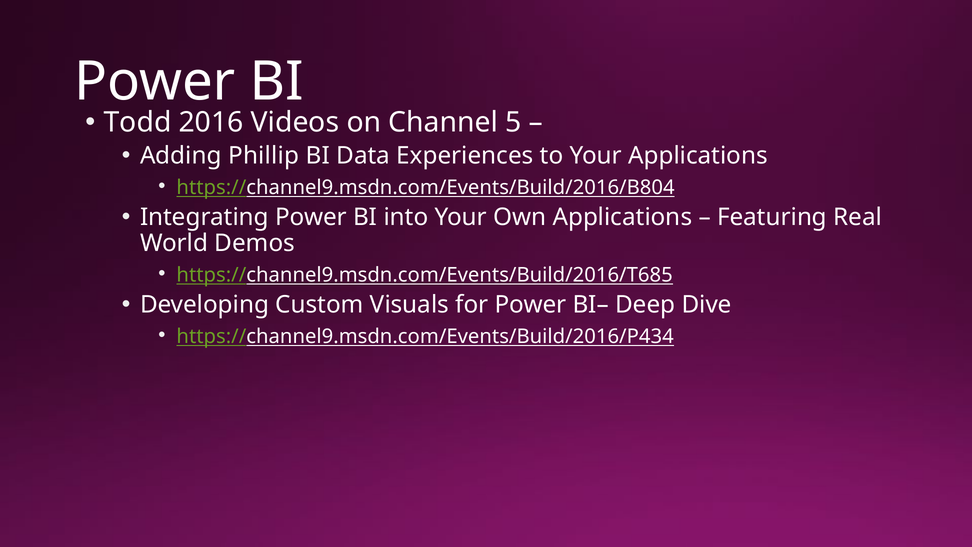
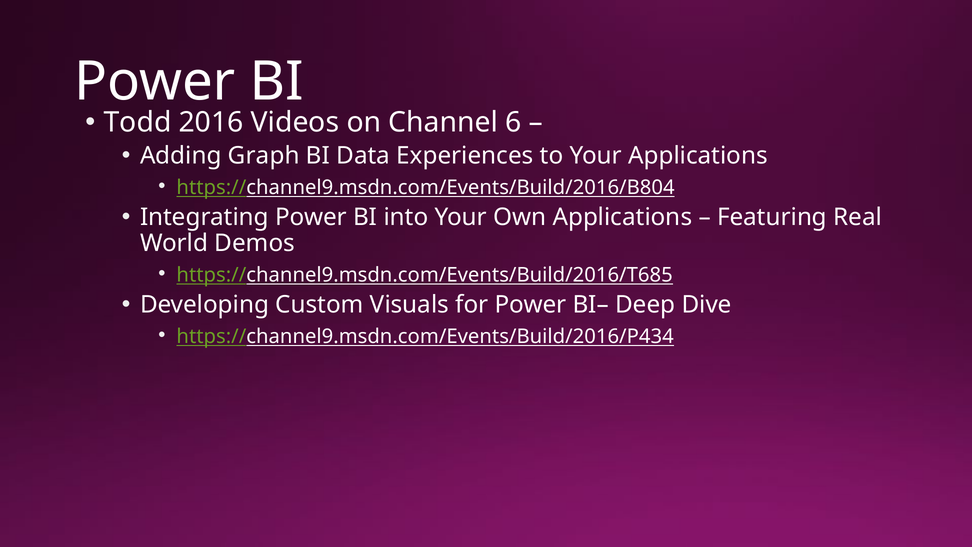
5: 5 -> 6 (513, 122)
Phillip: Phillip -> Graph (264, 156)
